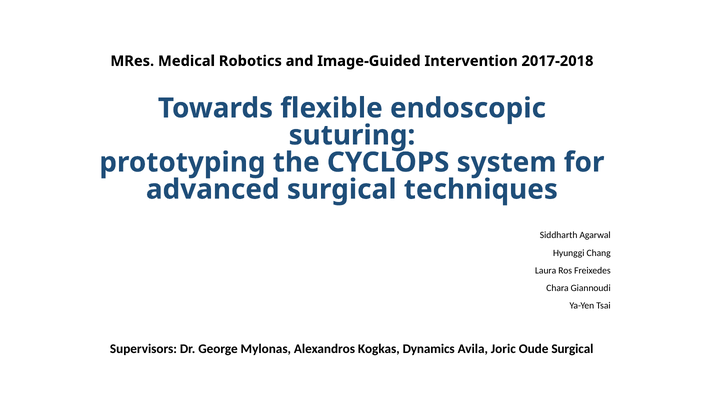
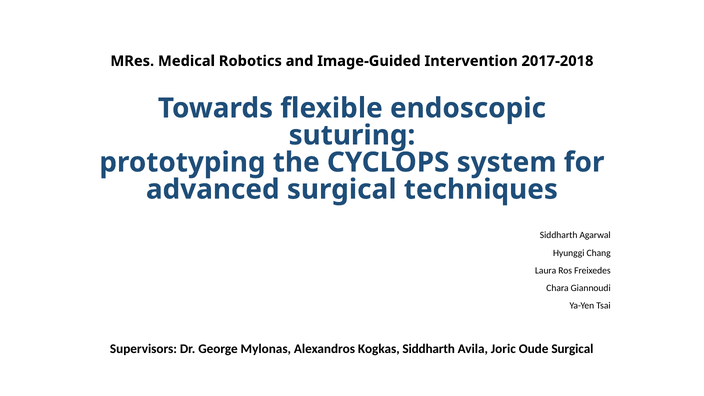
Kogkas Dynamics: Dynamics -> Siddharth (429, 349)
